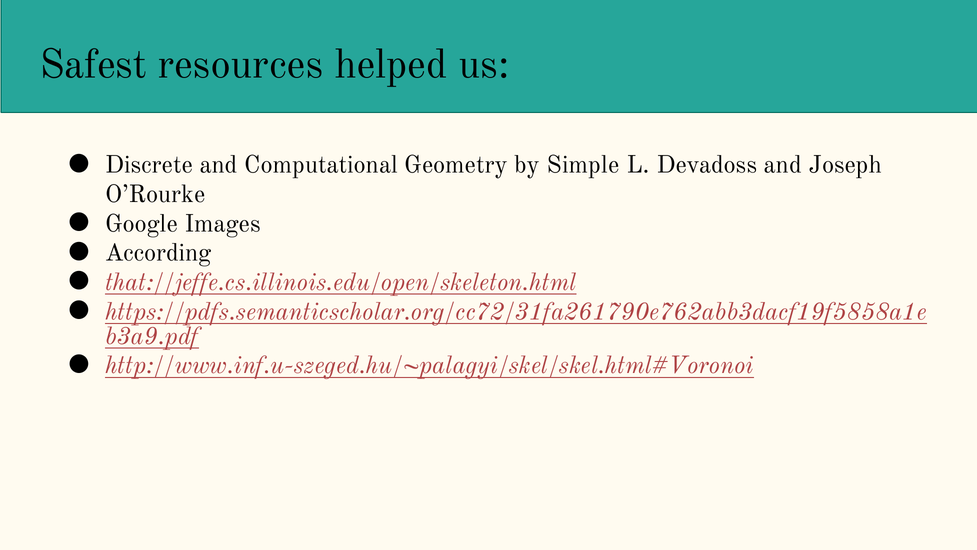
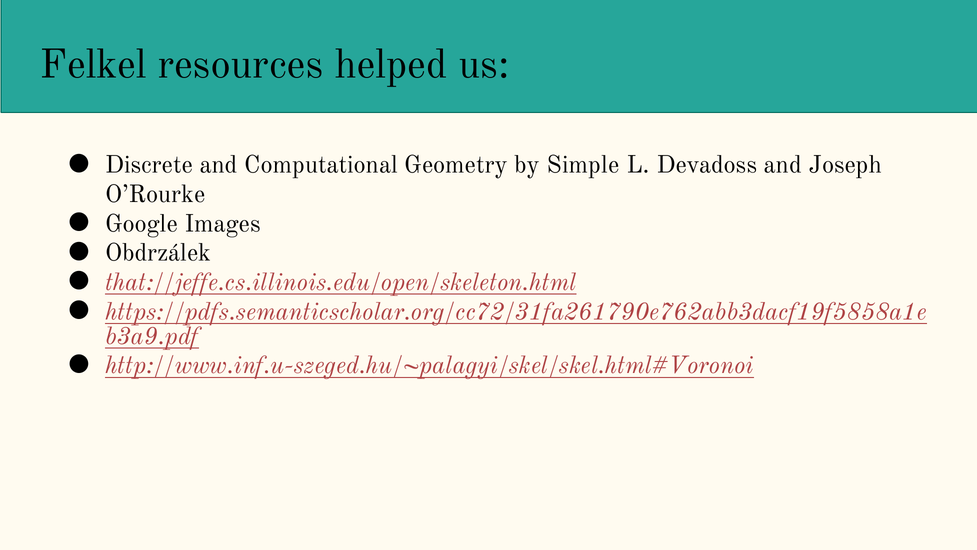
Safest: Safest -> Felkel (93, 64)
According: According -> Obdrzálek (158, 253)
